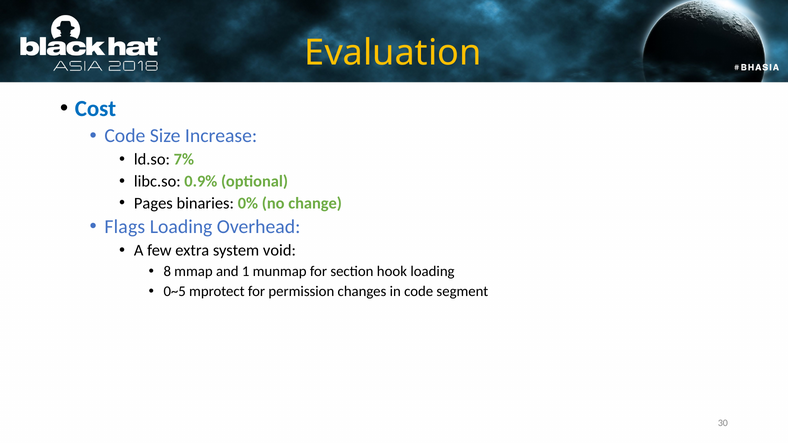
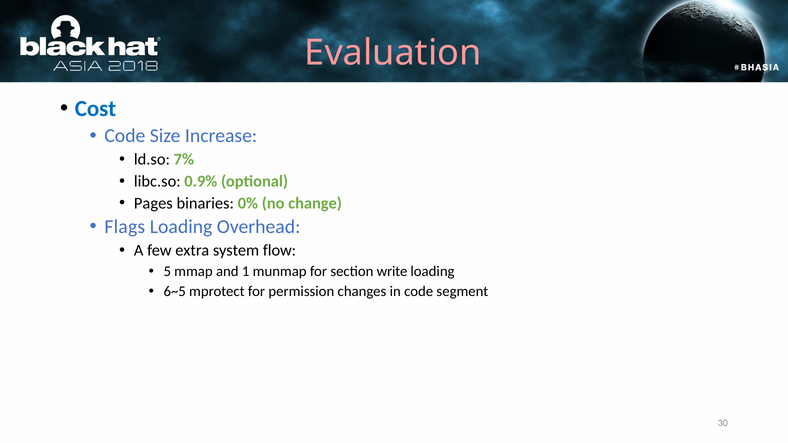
Evaluation colour: yellow -> pink (393, 53)
void: void -> flow (280, 250)
8: 8 -> 5 (167, 271)
hook: hook -> write (392, 271)
0~5: 0~5 -> 6~5 (175, 291)
